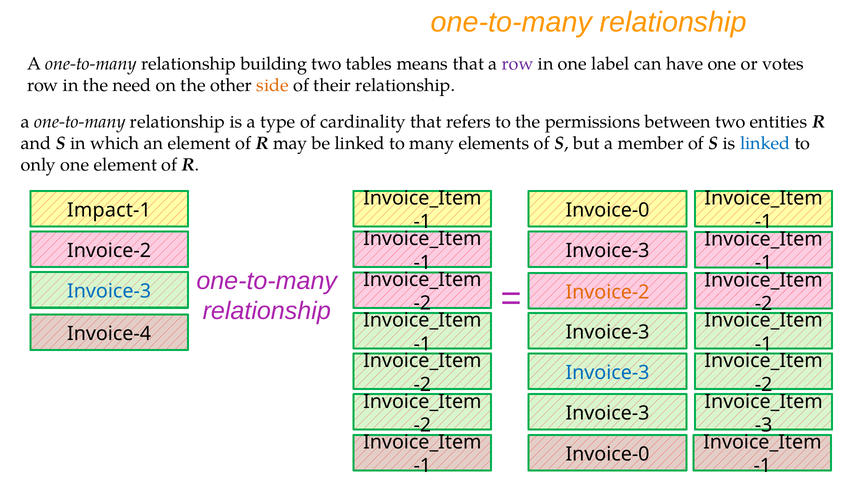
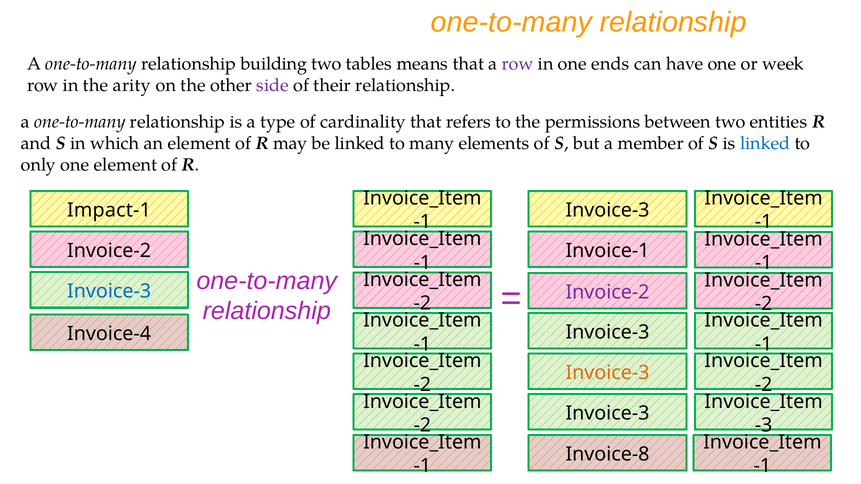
label: label -> ends (610, 64)
votes: votes -> week (783, 64)
need: need -> arity (132, 86)
side colour: orange -> purple (273, 86)
Invoice-0: Invoice-0 -> Invoice-3 (608, 210)
Invoice-3: Invoice-3 -> Invoice-1 (608, 251)
Invoice-2 colour: orange -> purple (608, 292)
Invoice-3 colour: blue -> orange (608, 373)
Invoice-0: Invoice-0 -> Invoice-8 (608, 455)
